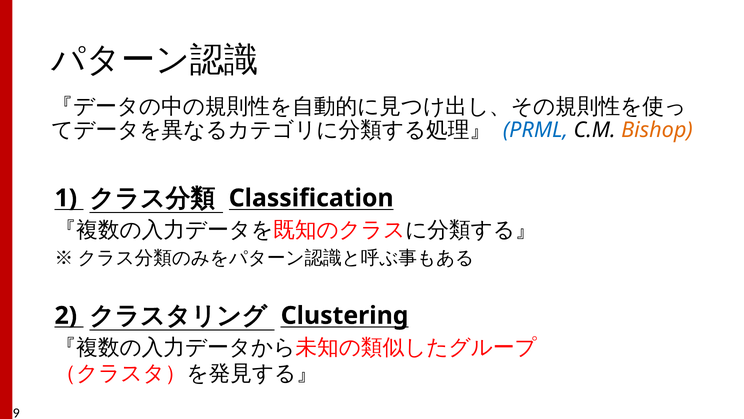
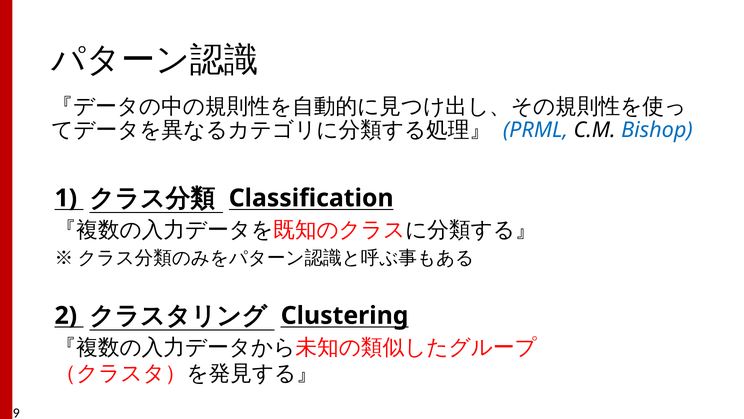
Bishop colour: orange -> blue (657, 130)
